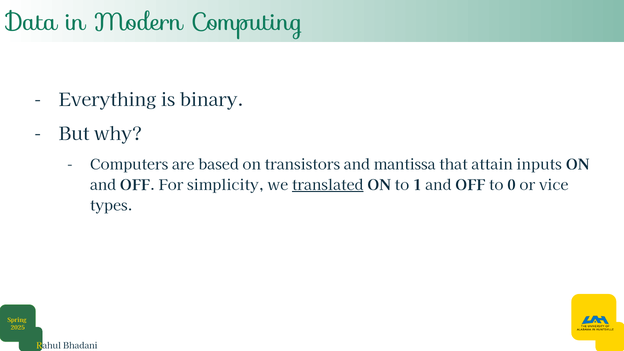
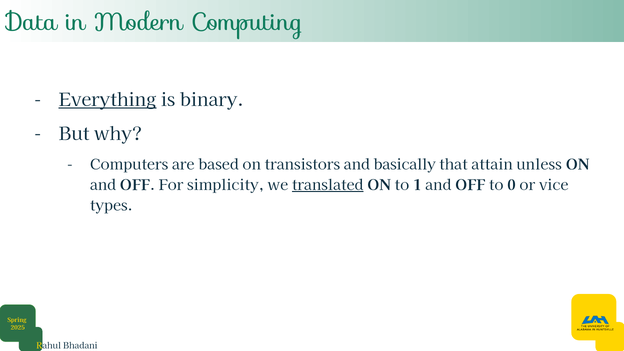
Everything underline: none -> present (107, 100)
mantissa: mantissa -> basically (405, 165)
inputs: inputs -> unless (539, 165)
